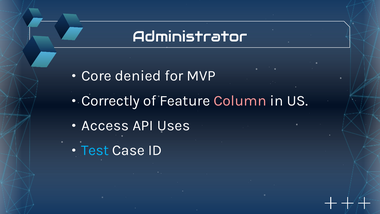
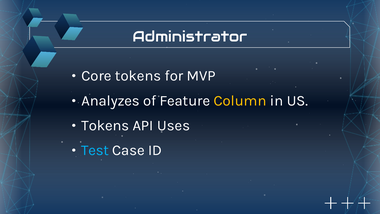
Core denied: denied -> tokens (138, 76)
Correctly: Correctly -> Analyzes (111, 101)
Column colour: pink -> yellow (240, 101)
Access: Access -> Tokens (105, 125)
